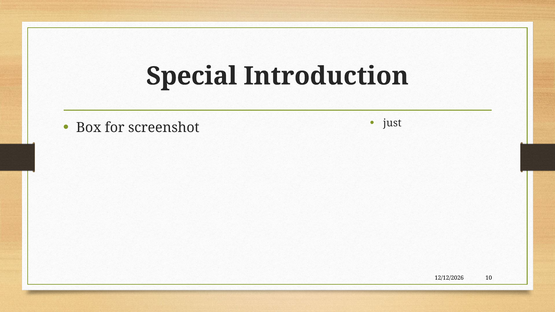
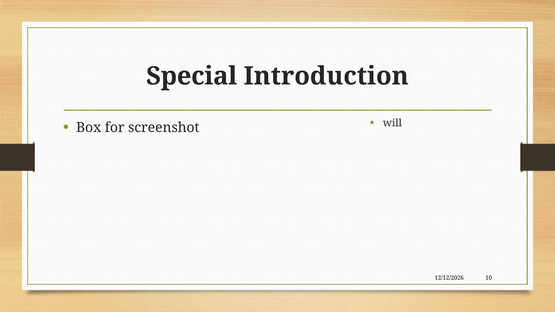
just: just -> will (392, 123)
